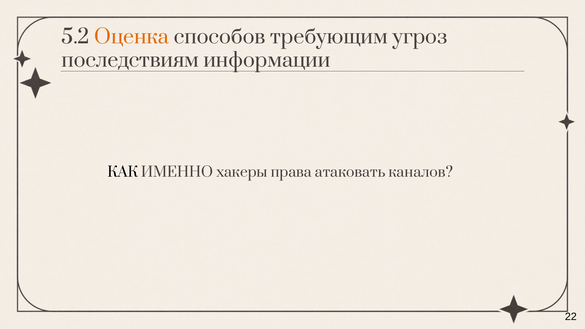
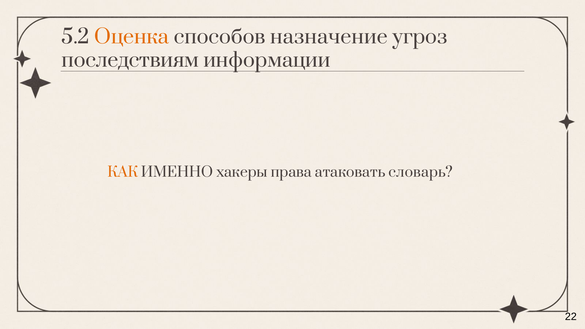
требующим: требующим -> назначение (329, 37)
КАК colour: black -> orange (123, 172)
каналов: каналов -> словарь (421, 172)
